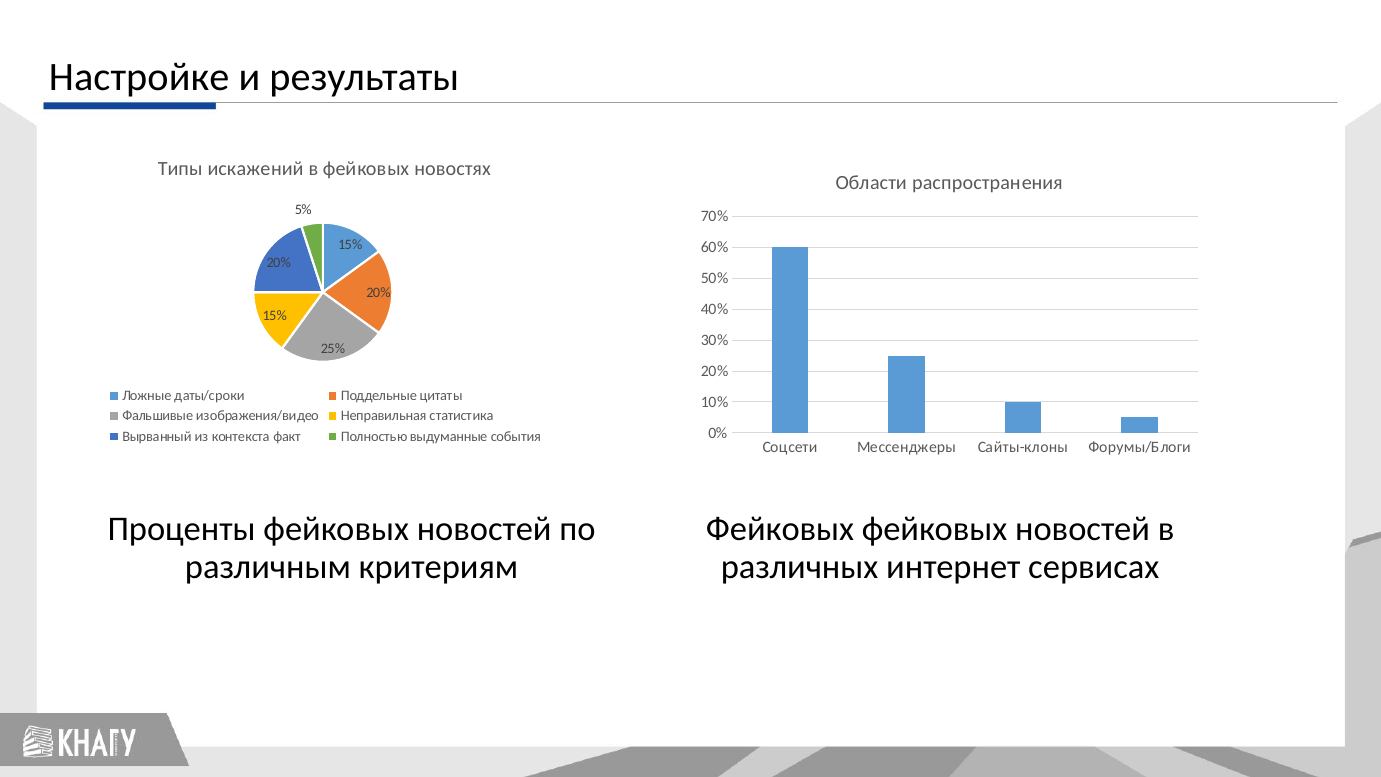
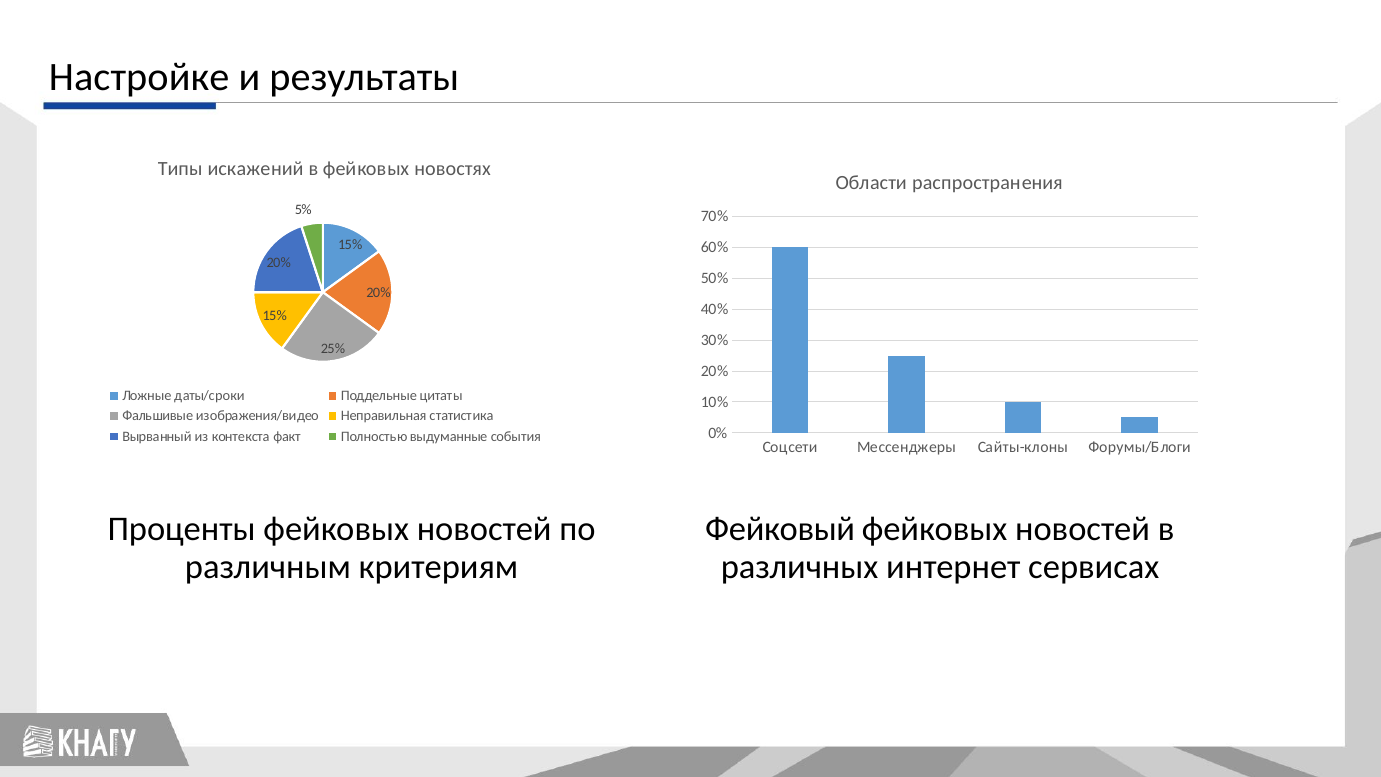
Фейковых: Фейковых -> Фейковый (780, 529)
